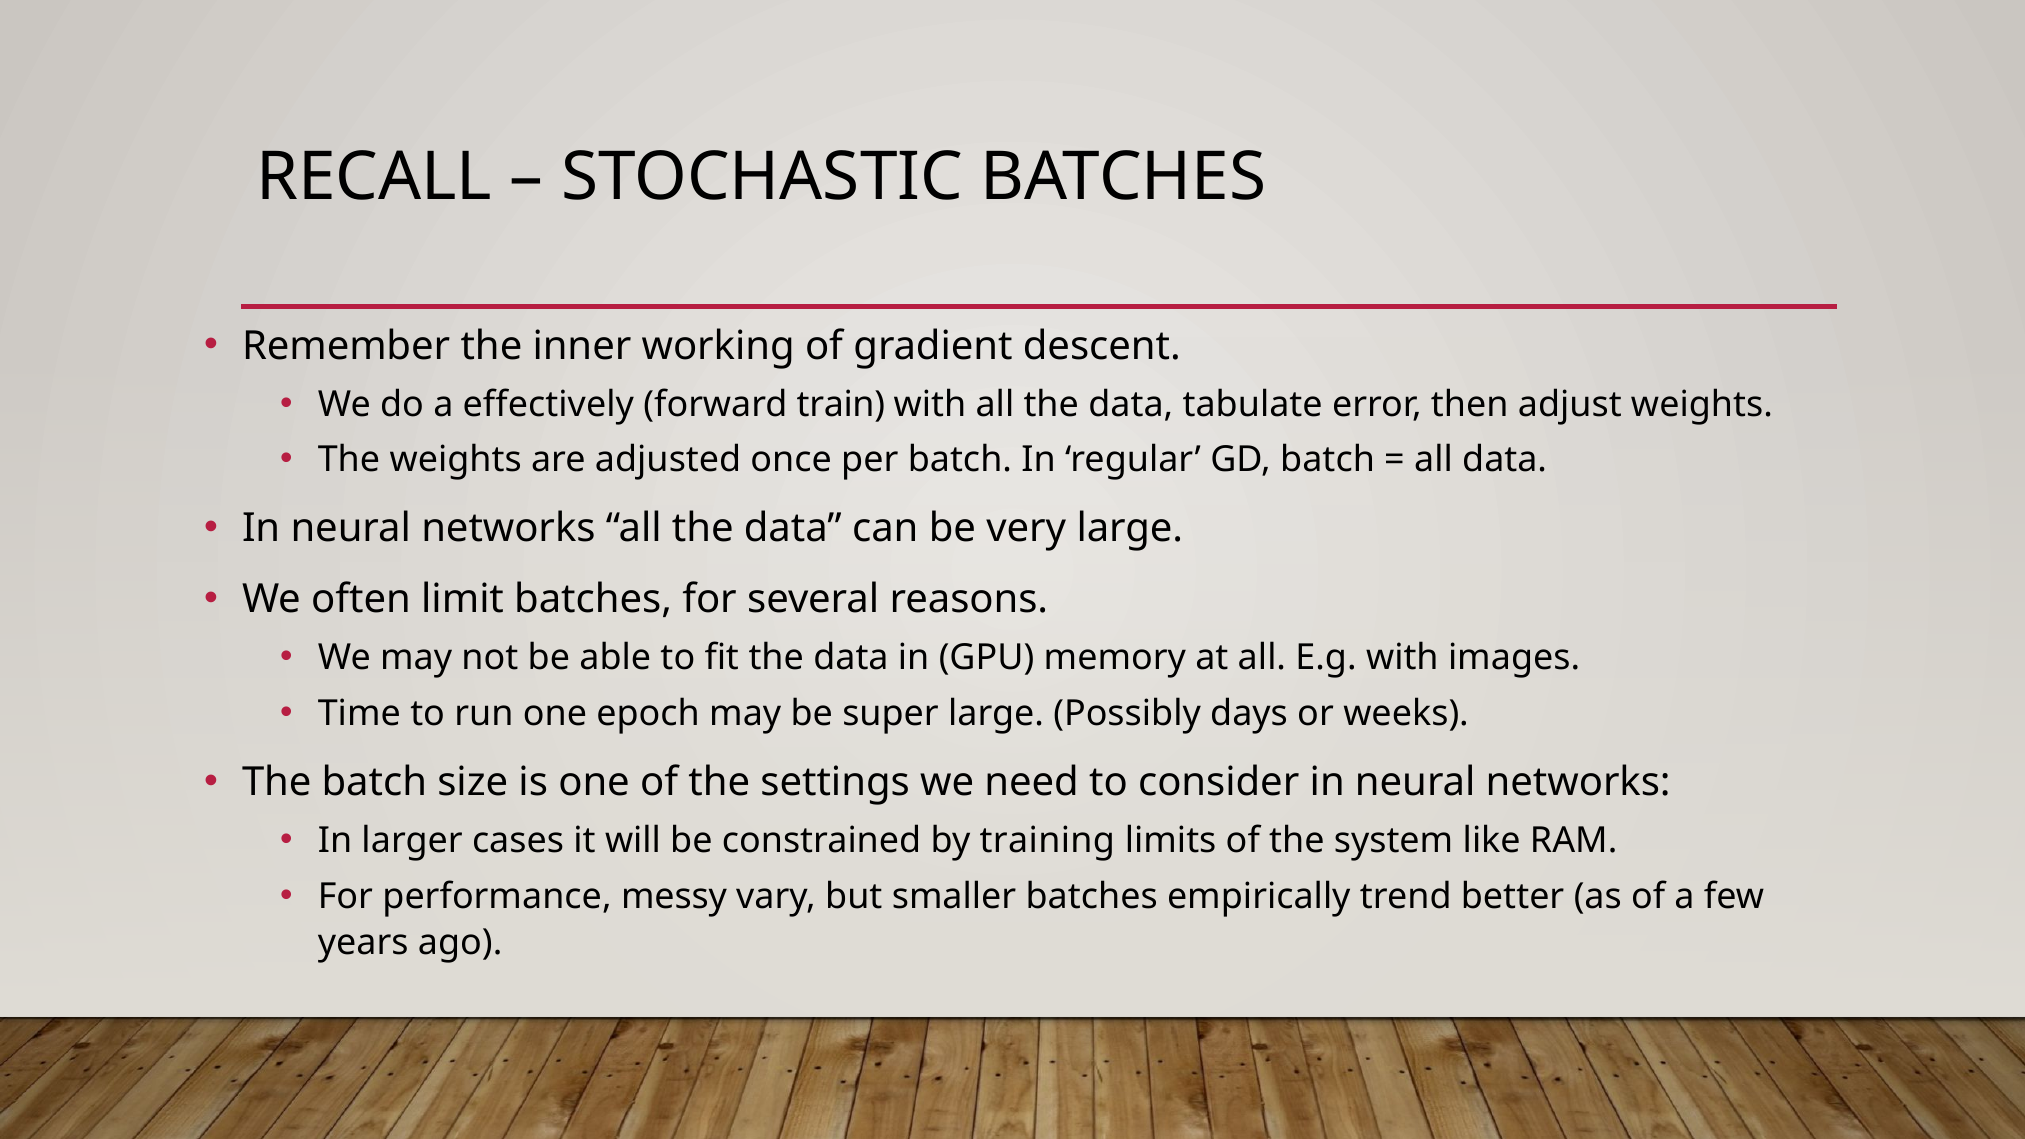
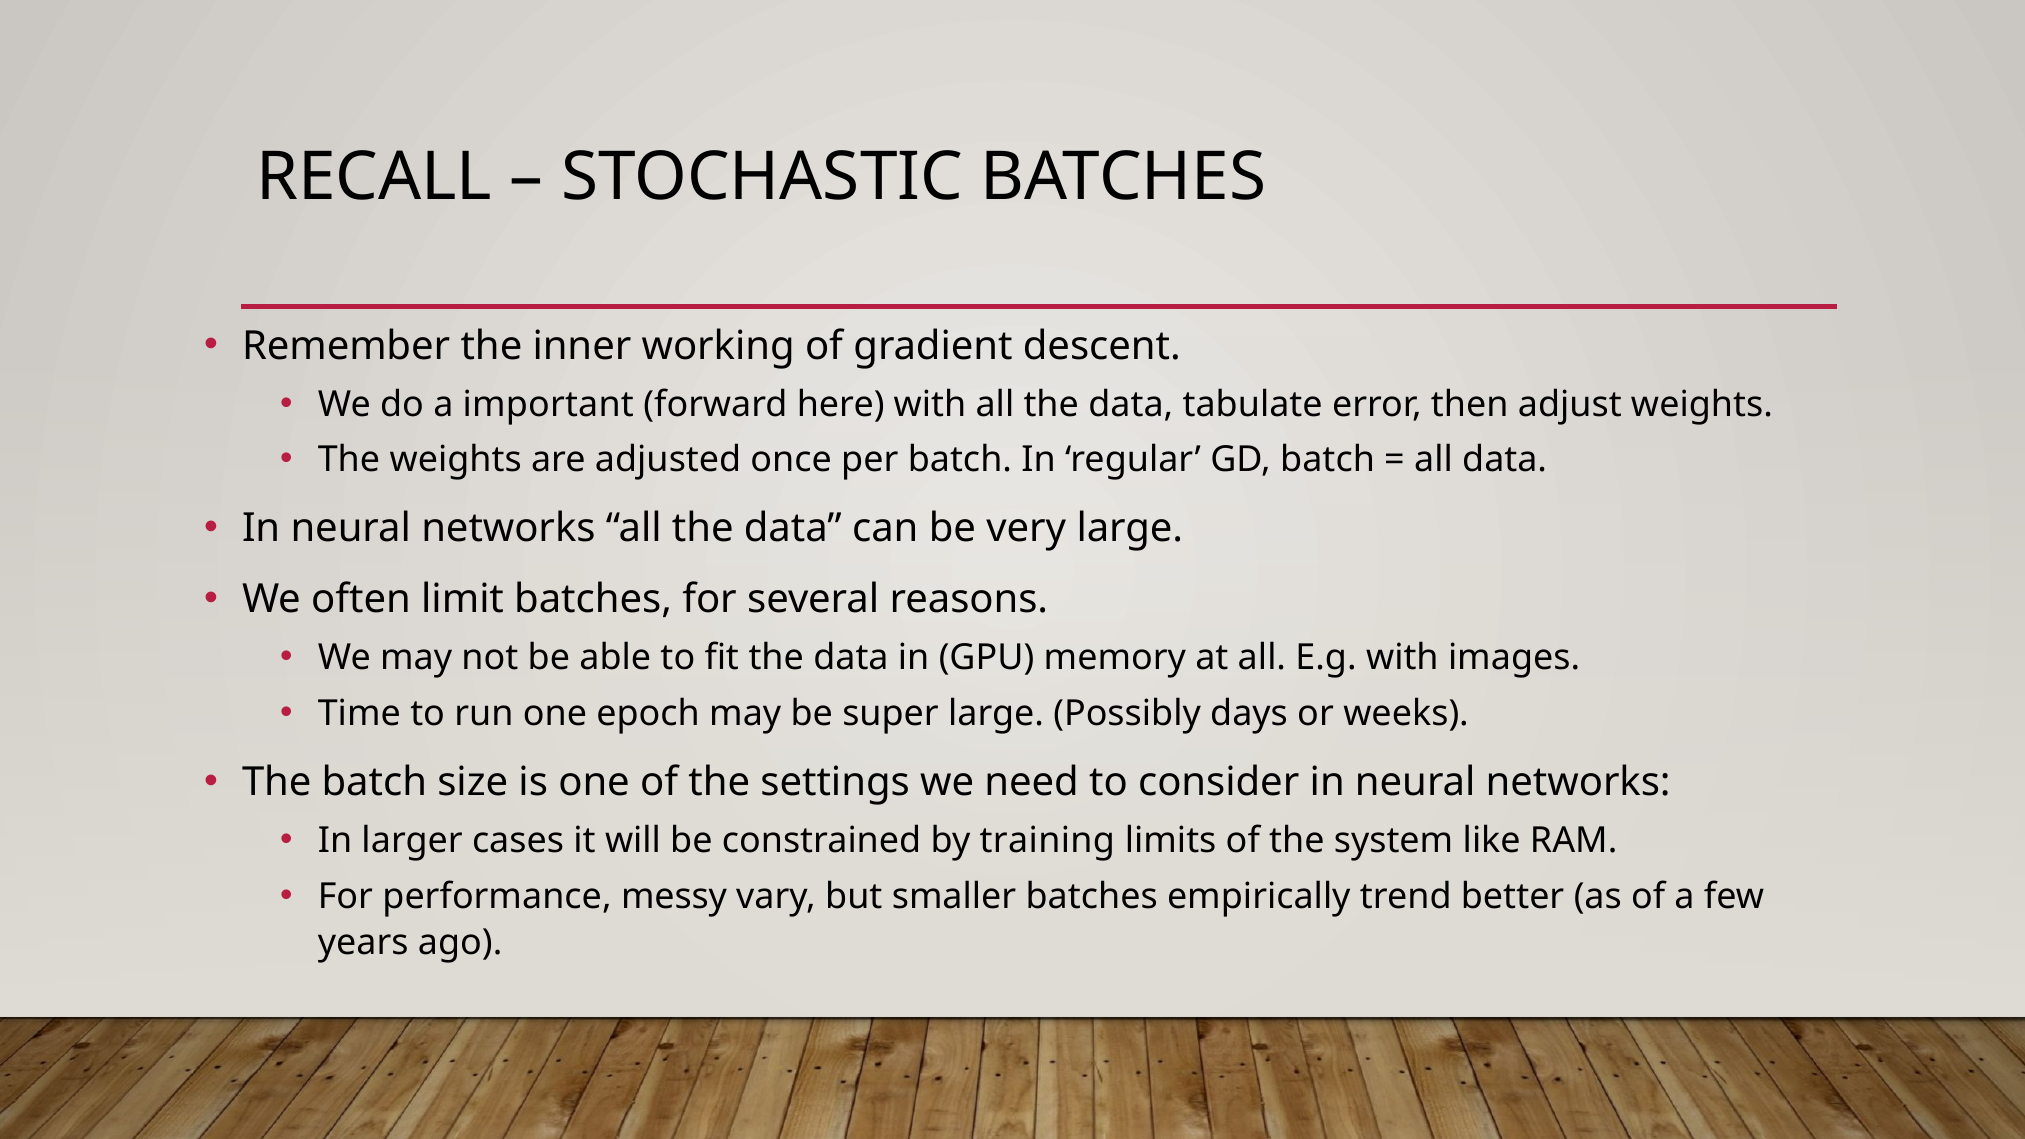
effectively: effectively -> important (548, 404)
train: train -> here (841, 404)
